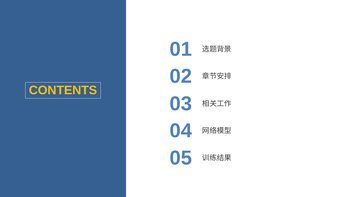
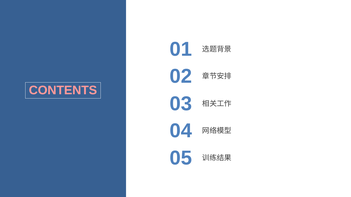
CONTENTS colour: yellow -> pink (63, 90)
